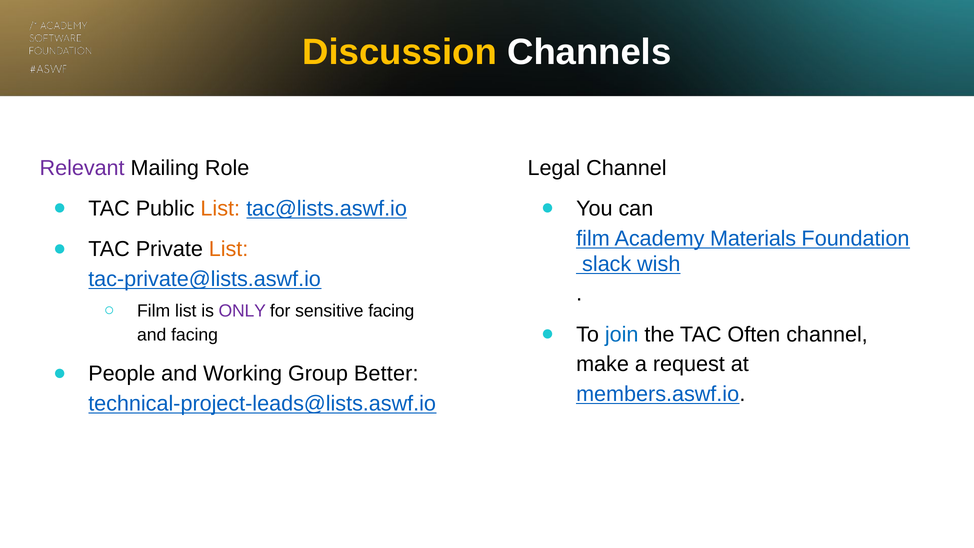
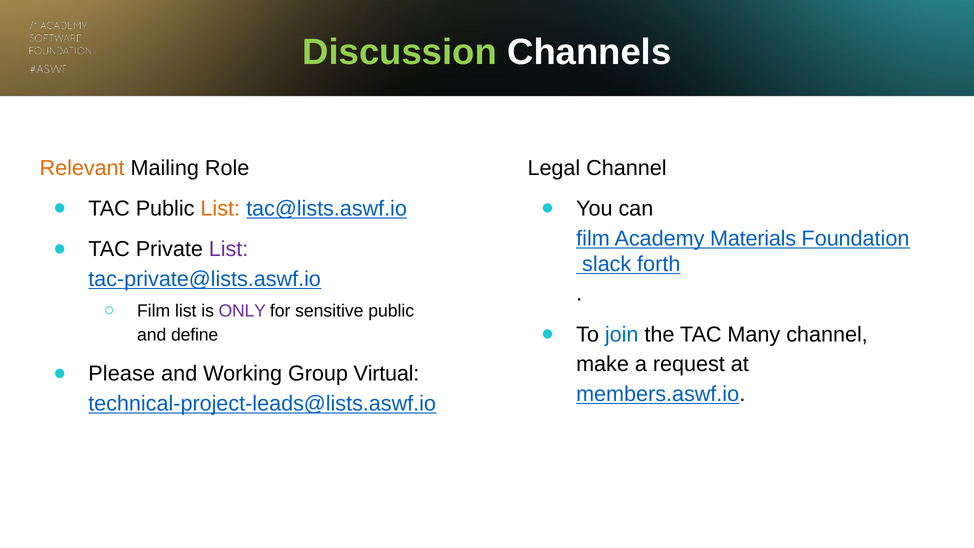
Discussion colour: yellow -> light green (400, 52)
Relevant colour: purple -> orange (82, 168)
List colour: orange -> purple (229, 249)
wish: wish -> forth (659, 264)
sensitive facing: facing -> public (391, 311)
Often: Often -> Many (754, 334)
and facing: facing -> define (195, 335)
People: People -> Please (122, 374)
Better: Better -> Virtual (386, 374)
